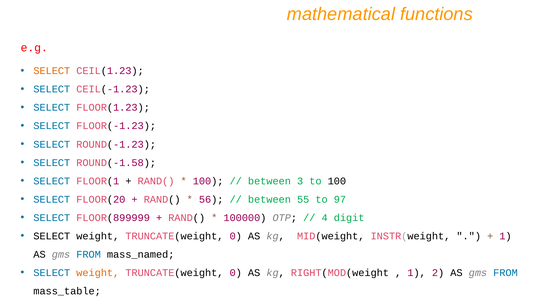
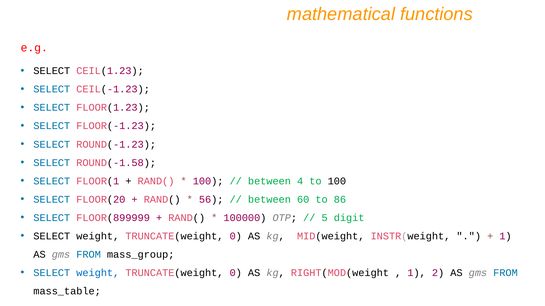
SELECT colour: orange -> black (52, 71)
3: 3 -> 4 (300, 181)
55: 55 -> 60 (303, 200)
97: 97 -> 86 (340, 200)
4: 4 -> 5 (325, 218)
mass_named: mass_named -> mass_group (141, 255)
weight colour: orange -> blue (98, 273)
